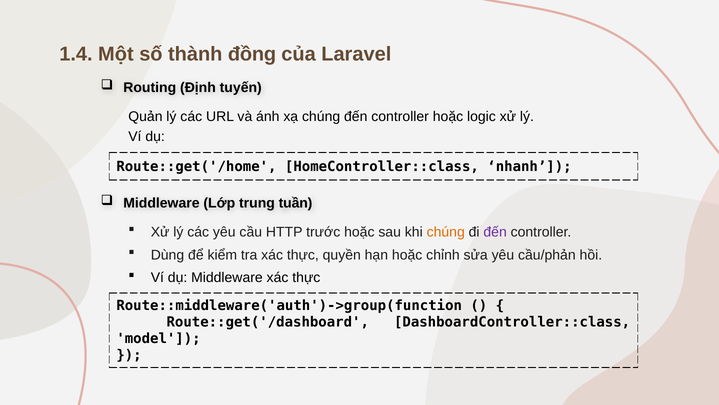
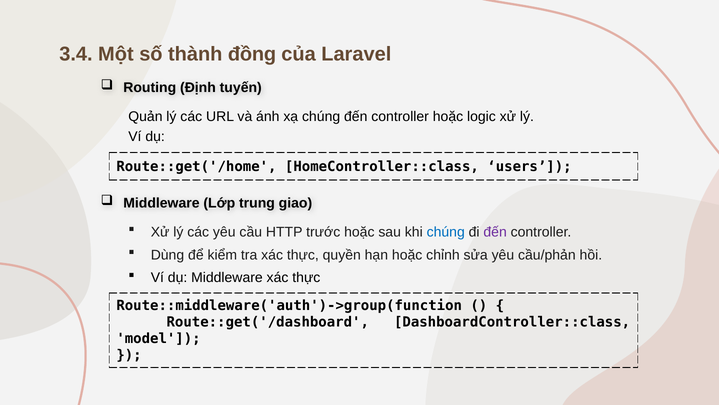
1.4: 1.4 -> 3.4 (76, 54)
nhanh: nhanh -> users (529, 166)
tuần: tuần -> giao (295, 203)
chúng colour: orange -> blue (446, 232)
